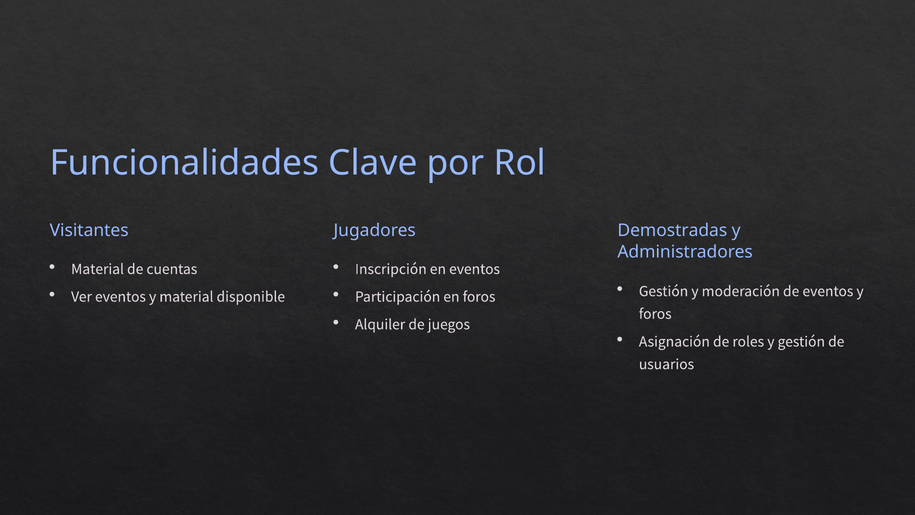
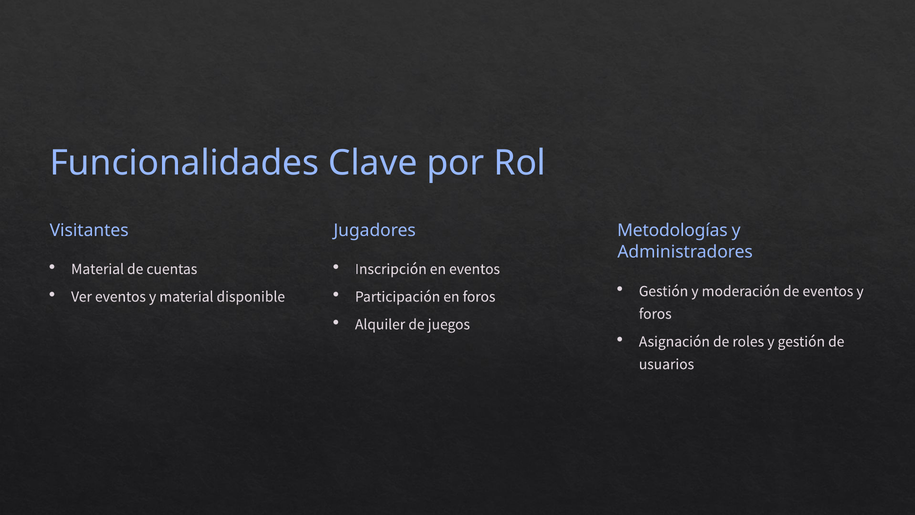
Demostradas: Demostradas -> Metodologías (672, 230)
